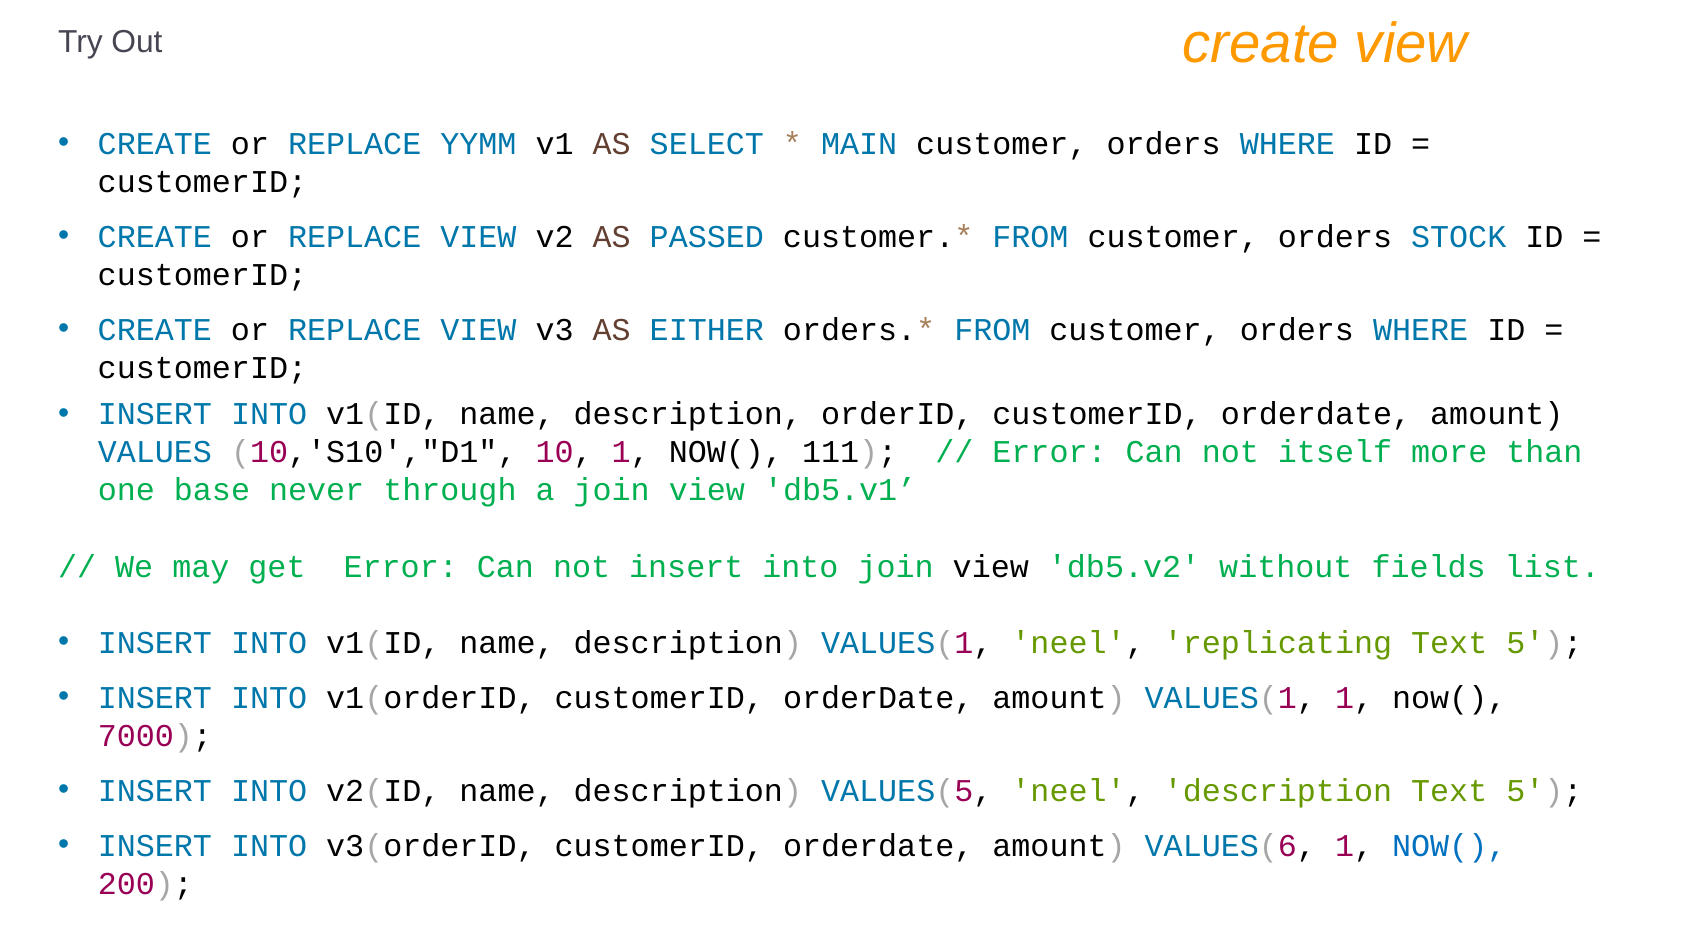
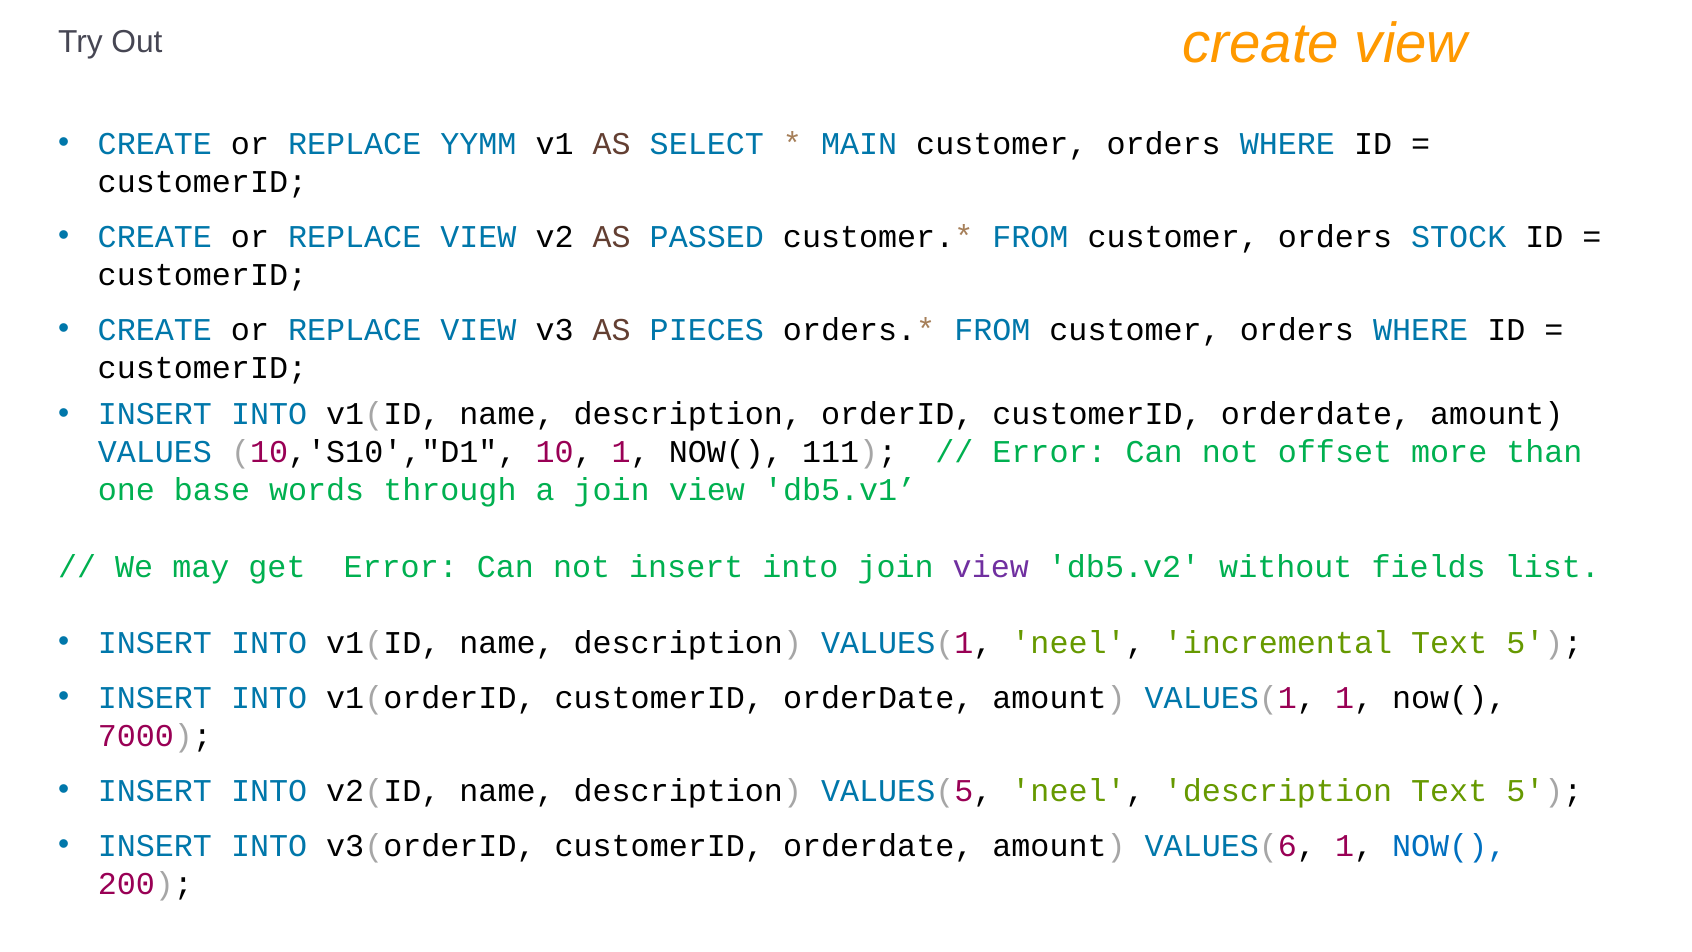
EITHER: EITHER -> PIECES (707, 330)
itself: itself -> offset (1335, 452)
never: never -> words (317, 490)
view colour: black -> purple (991, 566)
replicating: replicating -> incremental (1278, 643)
